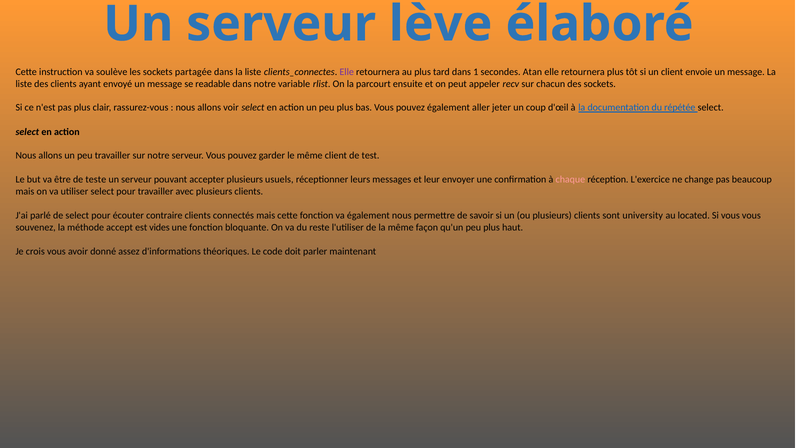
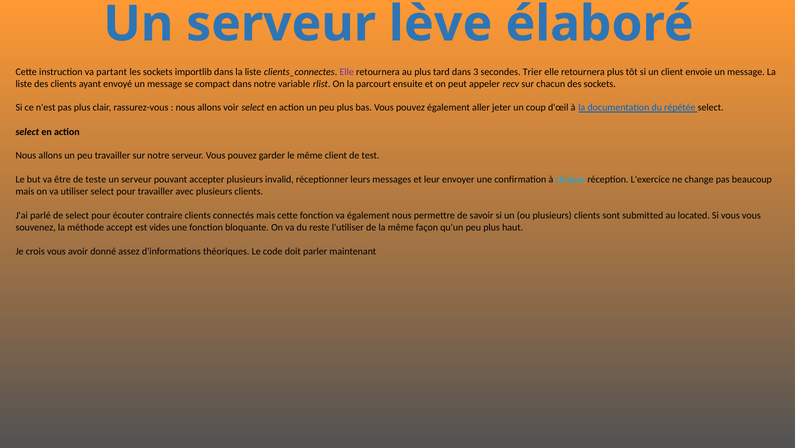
soulève: soulève -> partant (112, 72)
partagée: partagée -> importlib (193, 72)
1: 1 -> 3 (476, 72)
Atan: Atan -> Trier (532, 72)
readable: readable -> compact (213, 84)
usuels: usuels -> invalid (279, 180)
chaque colour: pink -> light blue (570, 180)
university: university -> submitted (643, 216)
